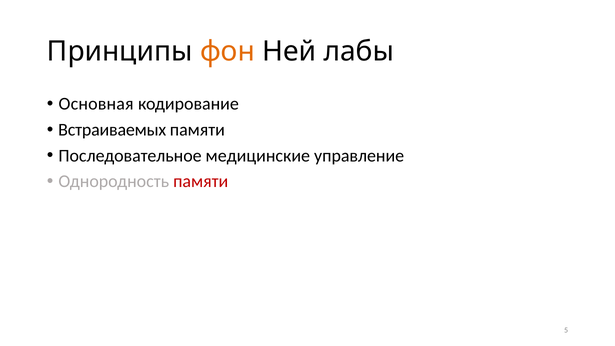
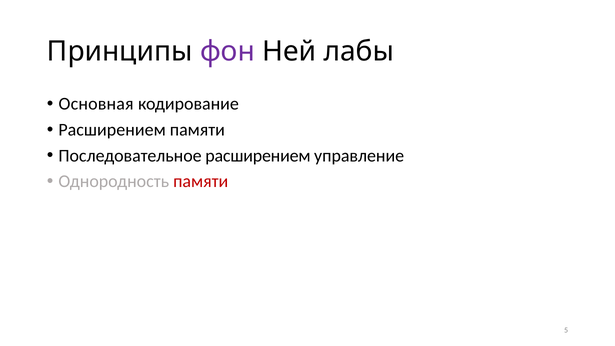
фон colour: orange -> purple (227, 52)
Встраиваемых: Встраиваемых -> Расширением (112, 130)
Последовательное медицинские: медицинские -> расширением (258, 156)
